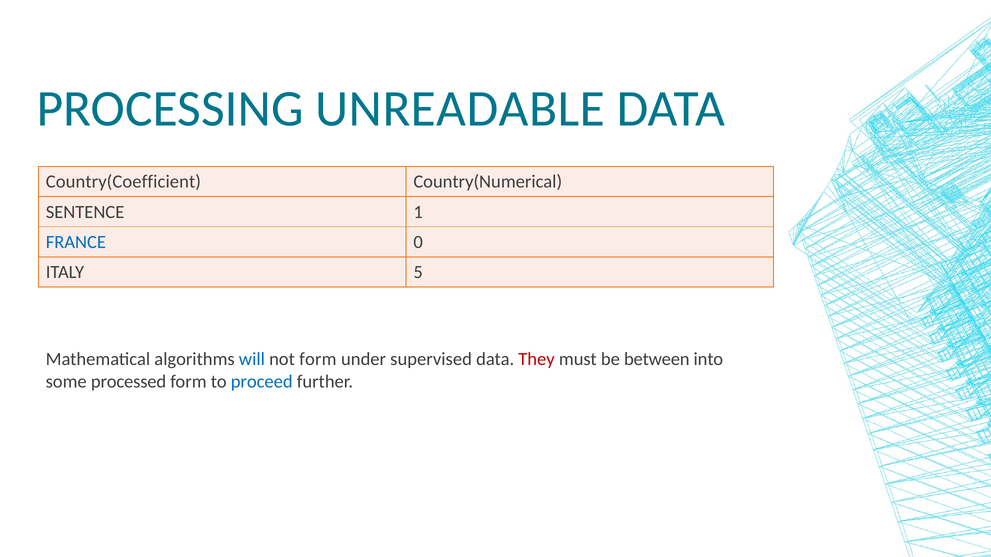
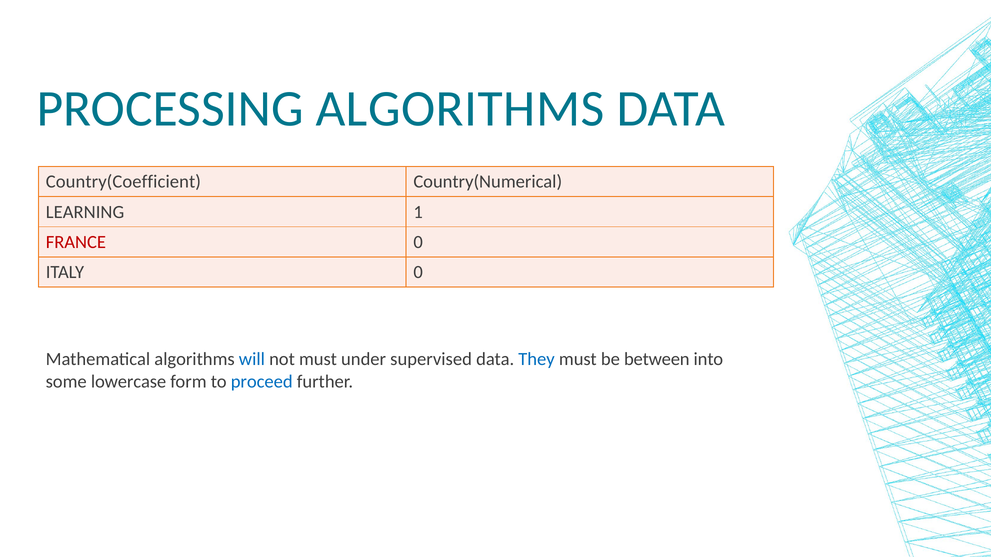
PROCESSING UNREADABLE: UNREADABLE -> ALGORITHMS (460, 109)
SENTENCE: SENTENCE -> LEARNING (85, 212)
FRANCE colour: blue -> red (76, 242)
ITALY 5: 5 -> 0 (418, 272)
not form: form -> must (318, 360)
They colour: red -> blue (537, 360)
processed: processed -> lowercase (129, 382)
